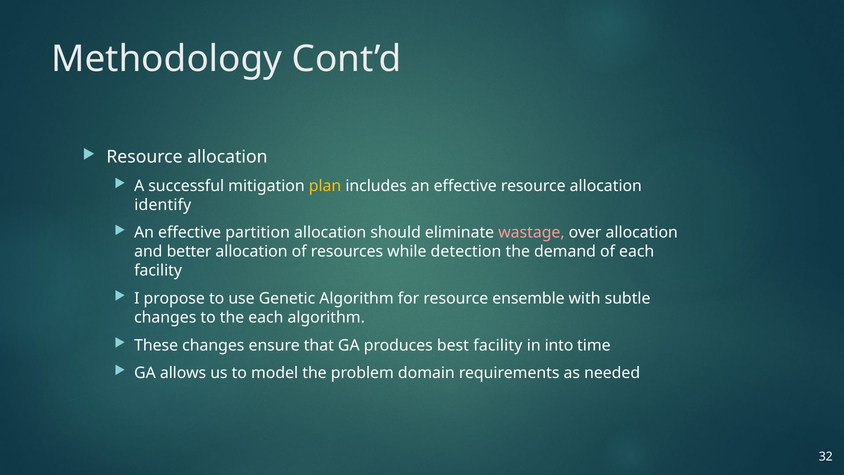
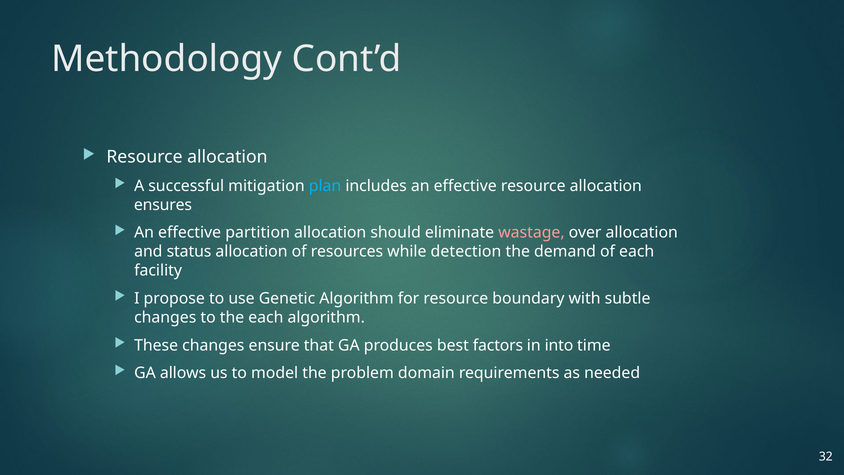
plan colour: yellow -> light blue (325, 186)
identify: identify -> ensures (163, 205)
better: better -> status (189, 252)
ensemble: ensemble -> boundary (528, 298)
best facility: facility -> factors (498, 345)
